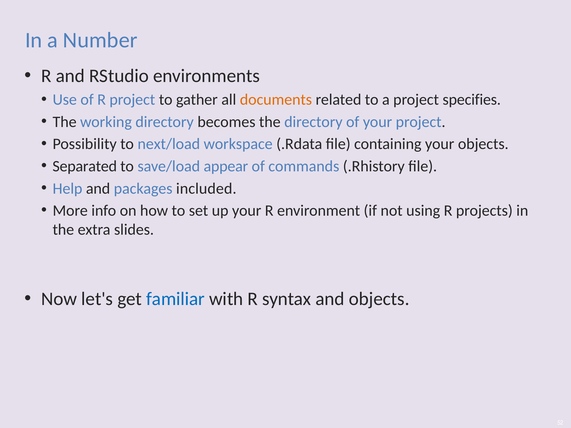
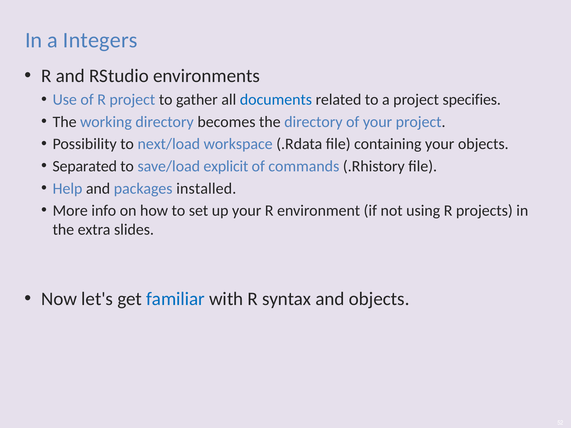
Number: Number -> Integers (100, 40)
documents colour: orange -> blue (276, 100)
appear: appear -> explicit (226, 166)
included: included -> installed (206, 189)
